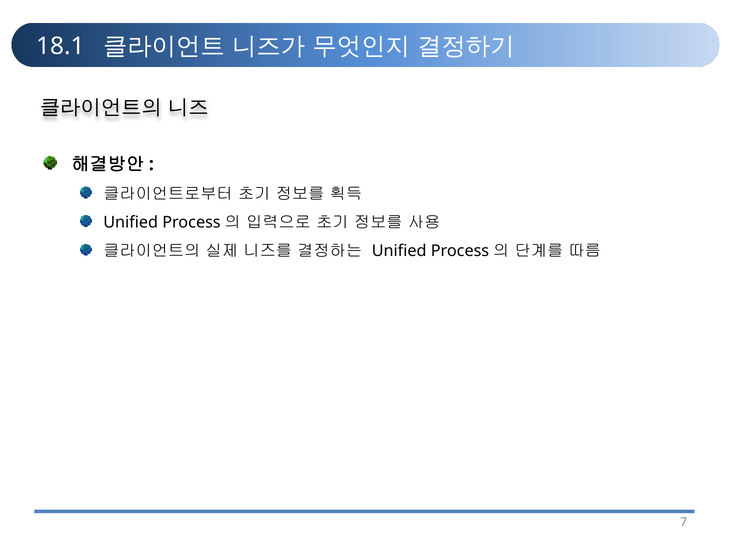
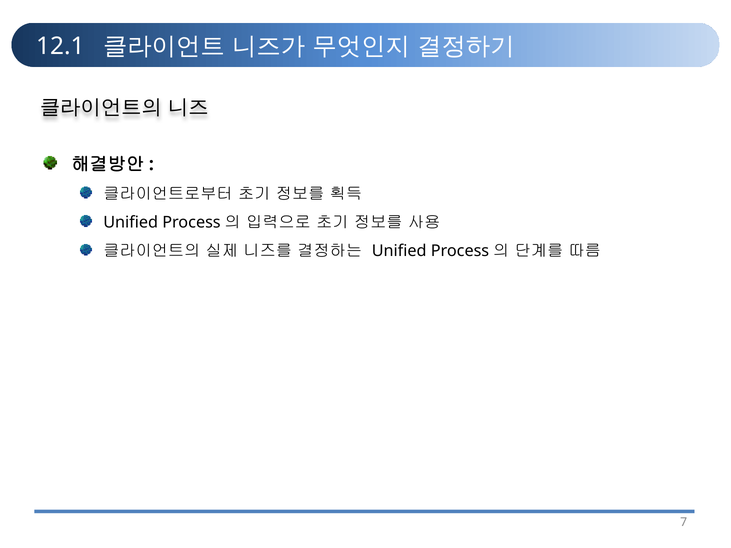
18.1: 18.1 -> 12.1 (60, 46)
